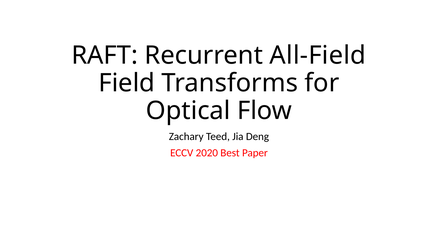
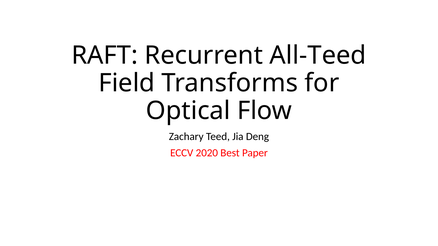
All-Field: All-Field -> All-Teed (318, 56)
